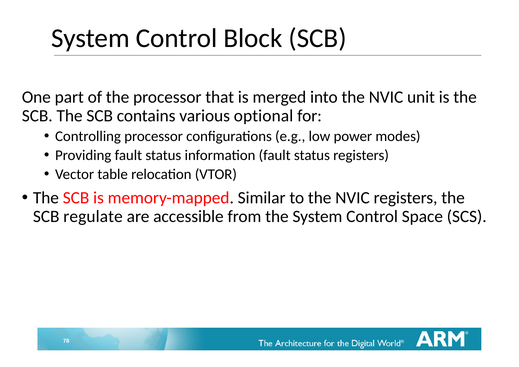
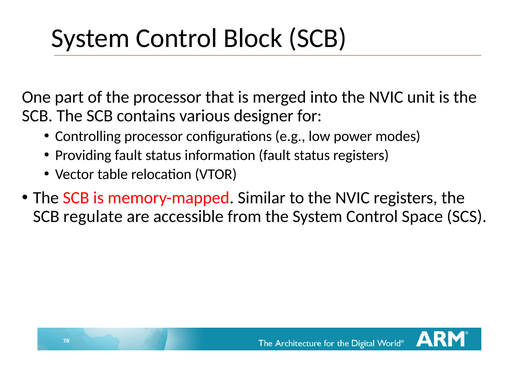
optional: optional -> designer (264, 116)
